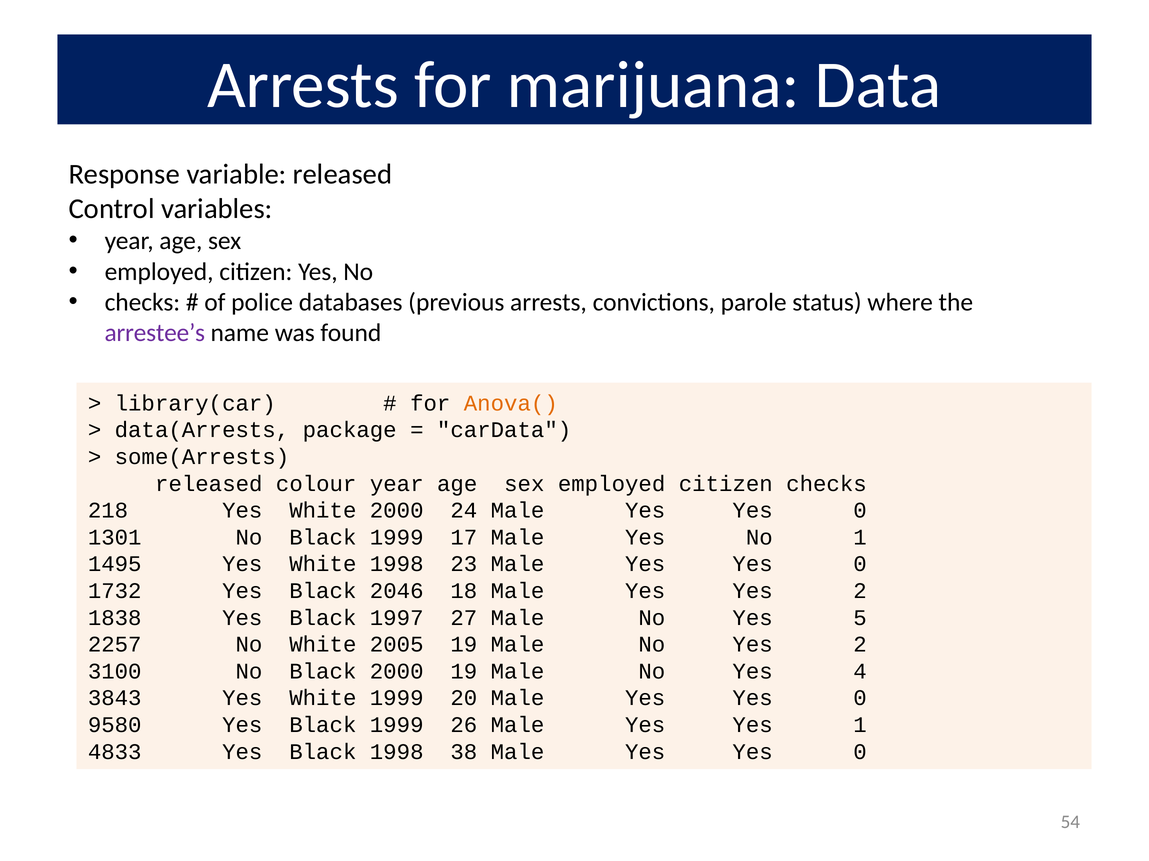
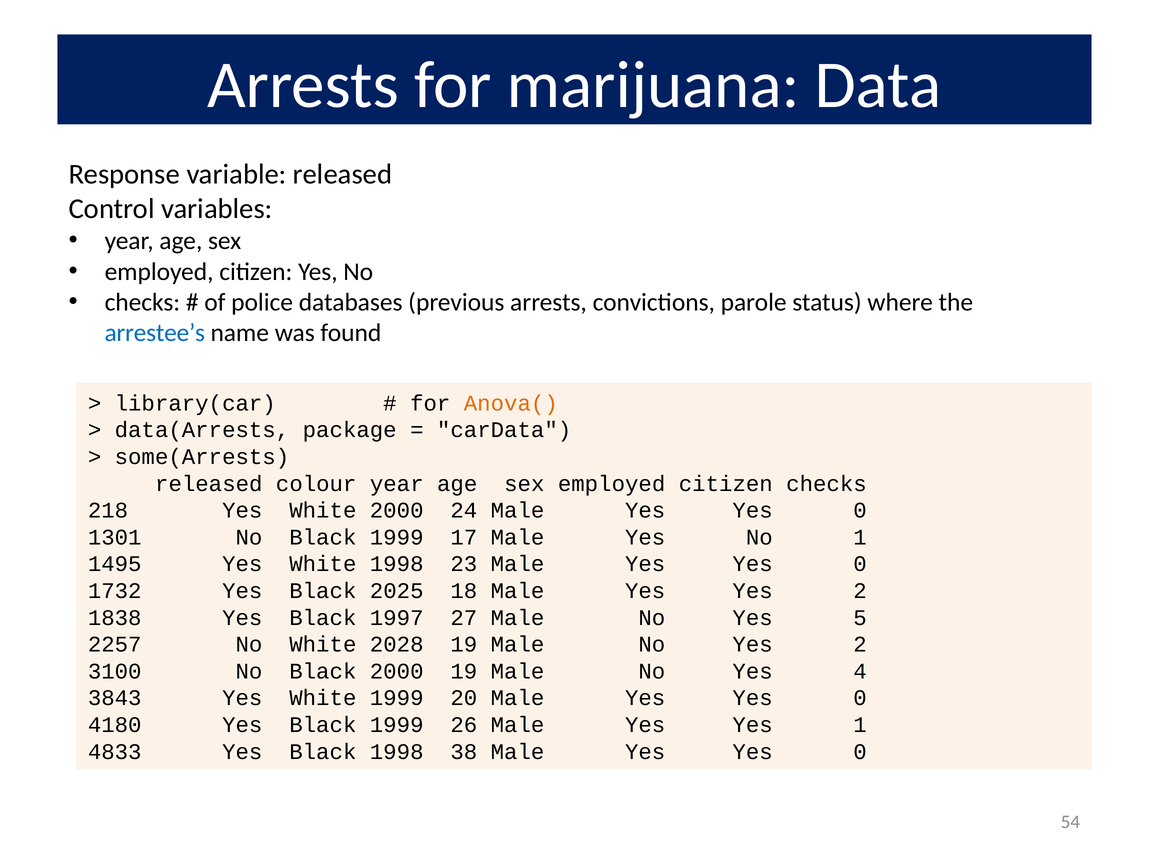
arrestee’s colour: purple -> blue (155, 333)
2046: 2046 -> 2025 (397, 591)
2005: 2005 -> 2028 (397, 645)
9580: 9580 -> 4180 (115, 725)
